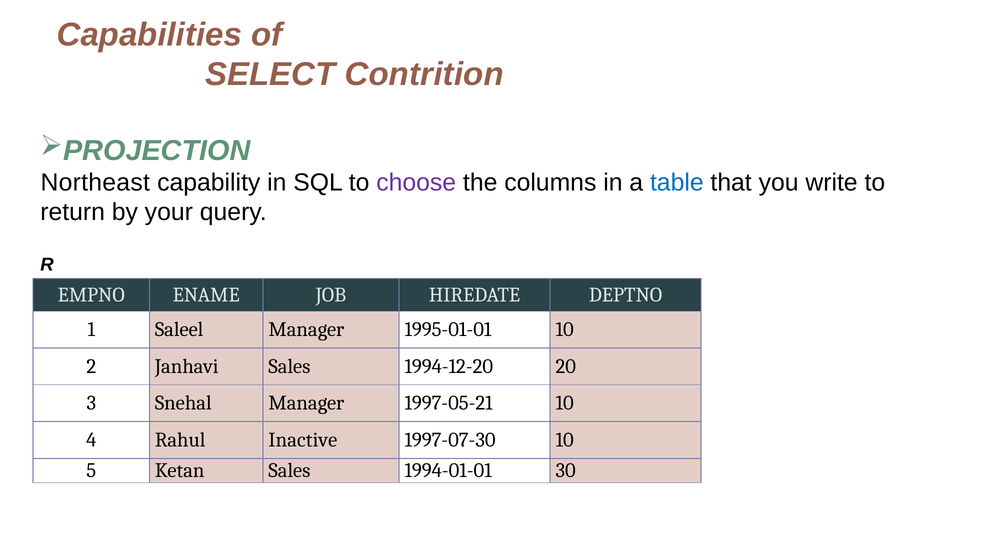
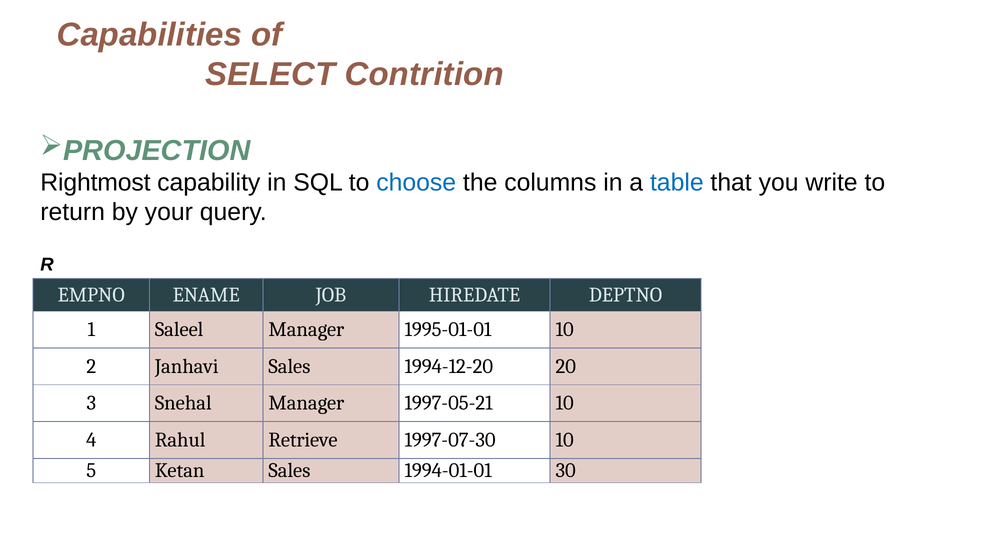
Northeast: Northeast -> Rightmost (95, 182)
choose colour: purple -> blue (416, 182)
Inactive: Inactive -> Retrieve (303, 440)
